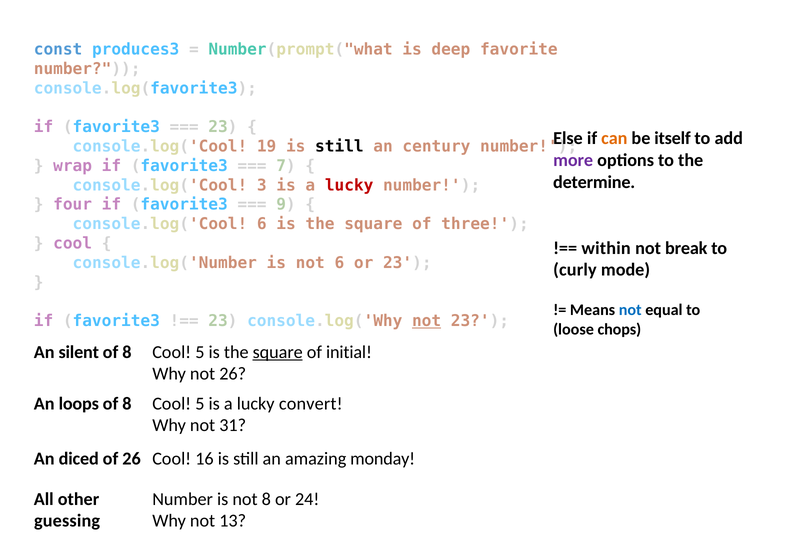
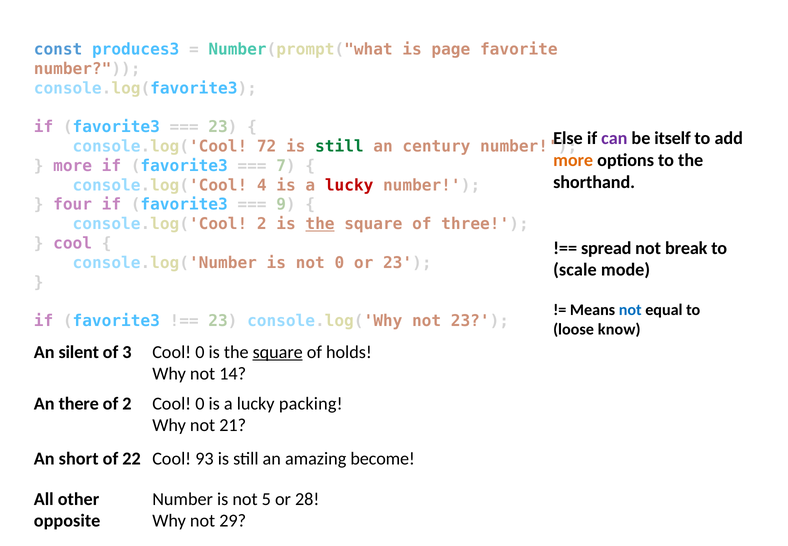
deep: deep -> page (451, 49)
can colour: orange -> purple (614, 138)
19: 19 -> 72 (267, 146)
still colour: black -> green (339, 146)
more colour: purple -> orange (573, 160)
wrap: wrap -> more (73, 166)
determine: determine -> shorthand (594, 182)
3: 3 -> 4 (262, 185)
console.log('Cool 6: 6 -> 2 (262, 224)
the underline: none -> present (320, 224)
within: within -> spread (606, 248)
not 6: 6 -> 0 (339, 263)
curly: curly -> scale (575, 270)
not underline: present -> none (427, 321)
chops: chops -> know (619, 329)
8: 8 -> 3 (127, 352)
5: 5 -> 0 (200, 352)
initial: initial -> holds (349, 352)
not 26: 26 -> 14 (233, 374)
loops: loops -> there (79, 403)
8: 8 -> 2 (127, 403)
5: 5 -> 0 (200, 403)
convert: convert -> packing (311, 403)
31: 31 -> 21 (233, 425)
diced: diced -> short (79, 458)
of 26: 26 -> 22 (132, 458)
16: 16 -> 93 (204, 458)
monday: monday -> become (383, 458)
not 8: 8 -> 5 (266, 499)
24: 24 -> 28 (307, 499)
guessing: guessing -> opposite (67, 520)
13: 13 -> 29 (233, 520)
